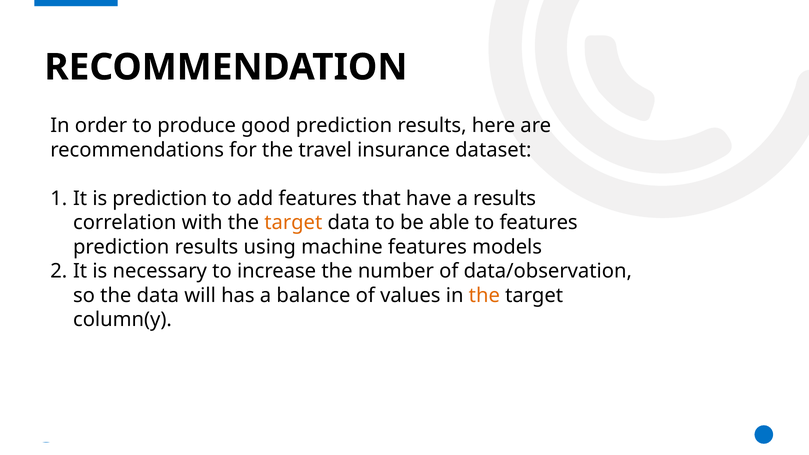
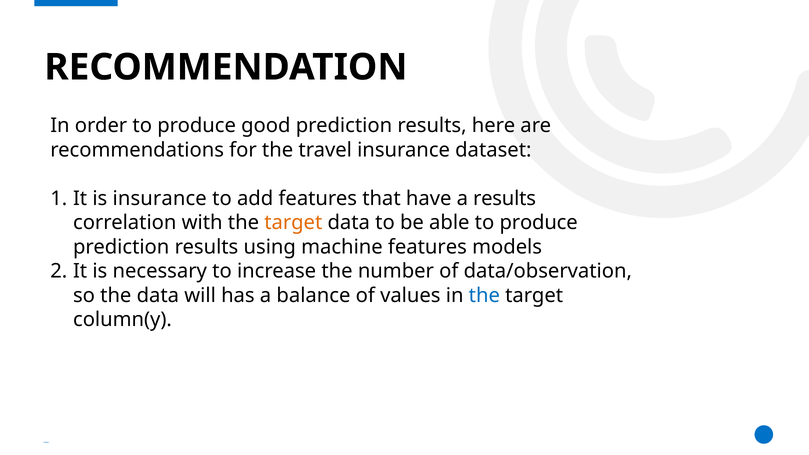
is prediction: prediction -> insurance (160, 198)
able to features: features -> produce (539, 223)
the colour: orange -> blue (484, 295)
